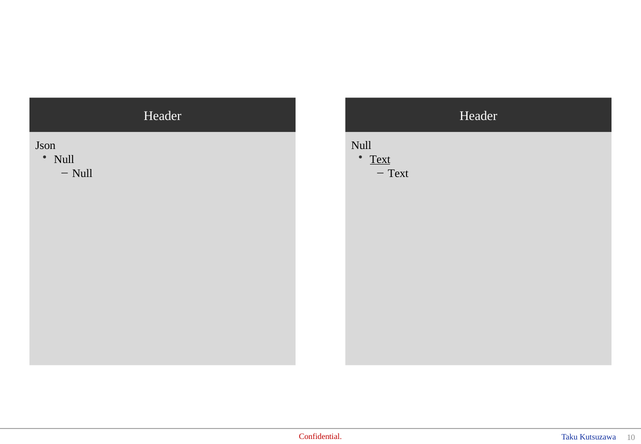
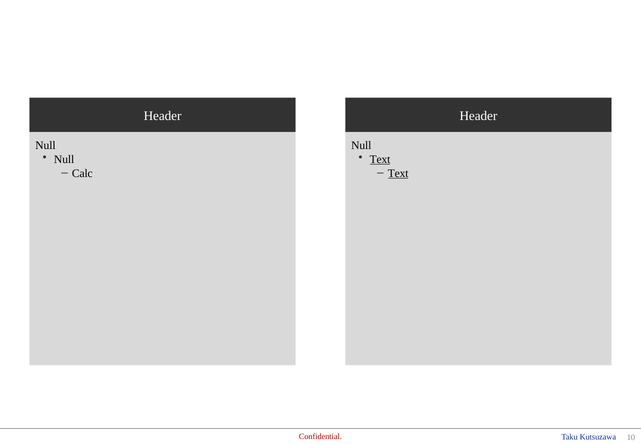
Json: Json -> Null (45, 145)
Null: Null -> Calc (82, 173)
Text underline: none -> present (398, 173)
